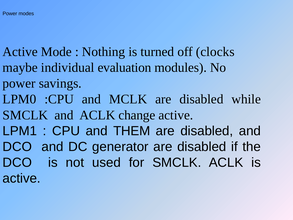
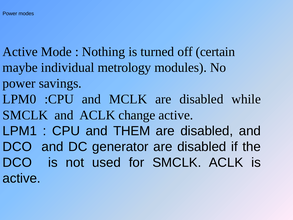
clocks: clocks -> certain (215, 52)
evaluation: evaluation -> metrology (124, 67)
